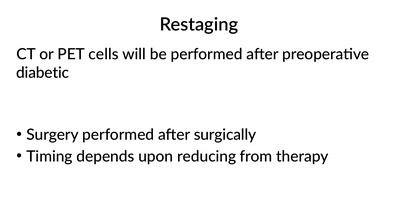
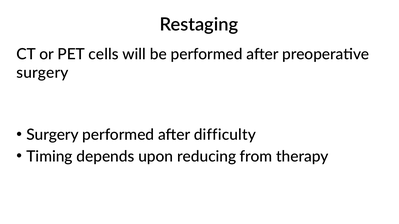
diabetic: diabetic -> surgery (42, 73)
surgically: surgically -> difficulty (225, 135)
